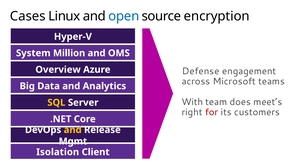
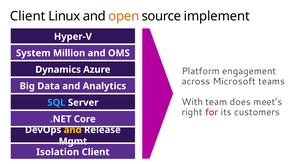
Cases: Cases -> Client (28, 16)
open colour: blue -> orange (124, 16)
encryption: encryption -> implement (217, 16)
Defense: Defense -> Platform (201, 71)
Overview: Overview -> Dynamics (58, 70)
SQL colour: yellow -> light blue (56, 103)
